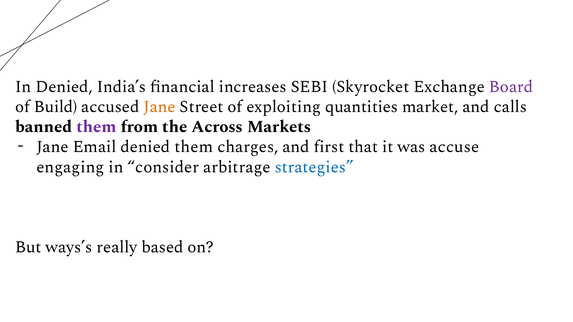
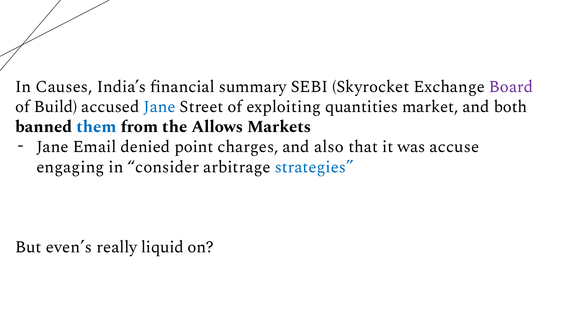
In Denied: Denied -> Causes (64, 87)
increases: increases -> summary (253, 87)
Jane colour: orange -> blue (160, 107)
calls: calls -> both (511, 107)
them colour: purple -> blue (96, 127)
Across: Across -> Allows (217, 127)
denied them: them -> point (194, 147)
first: first -> also (329, 147)
ways’s: ways’s -> even’s (69, 247)
based: based -> liquid (163, 247)
